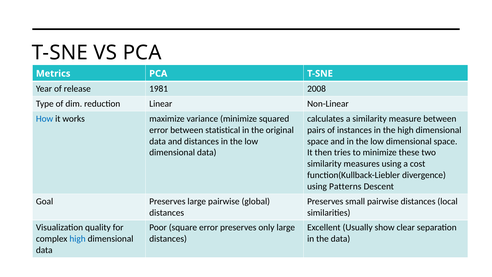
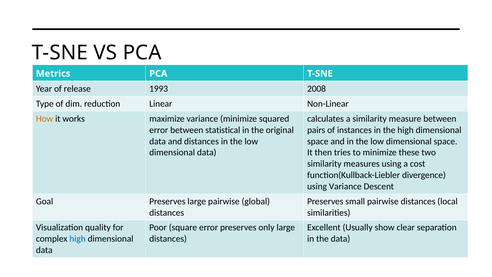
1981: 1981 -> 1993 (159, 89)
How colour: blue -> orange (45, 119)
using Patterns: Patterns -> Variance (345, 186)
